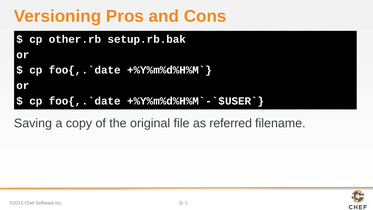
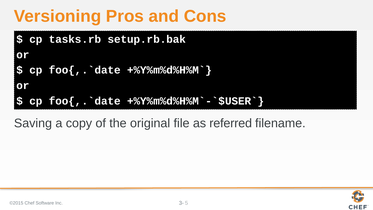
other.rb: other.rb -> tasks.rb (75, 39)
